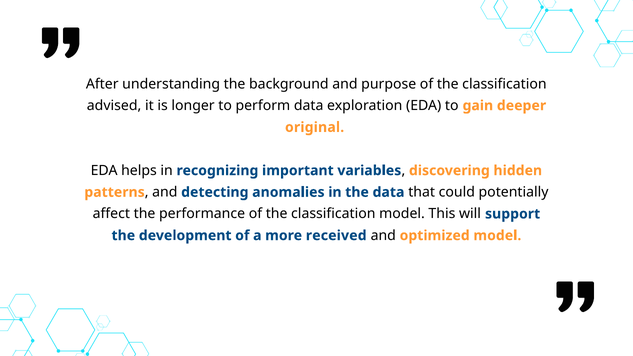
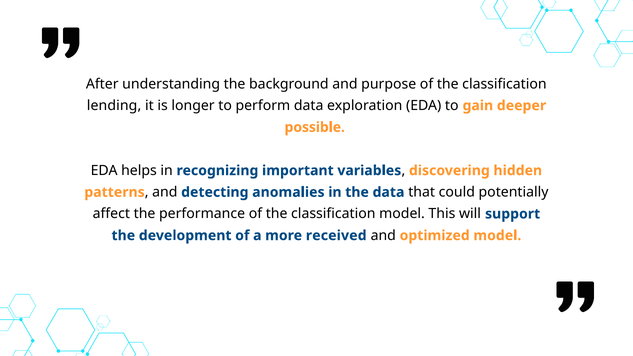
advised: advised -> lending (114, 106)
original: original -> possible (315, 127)
